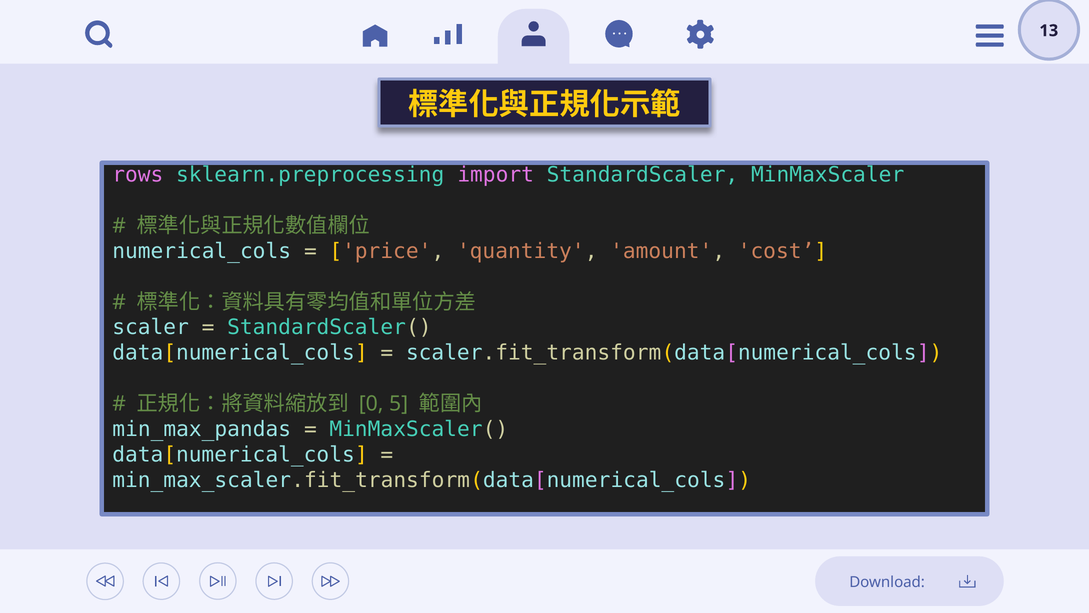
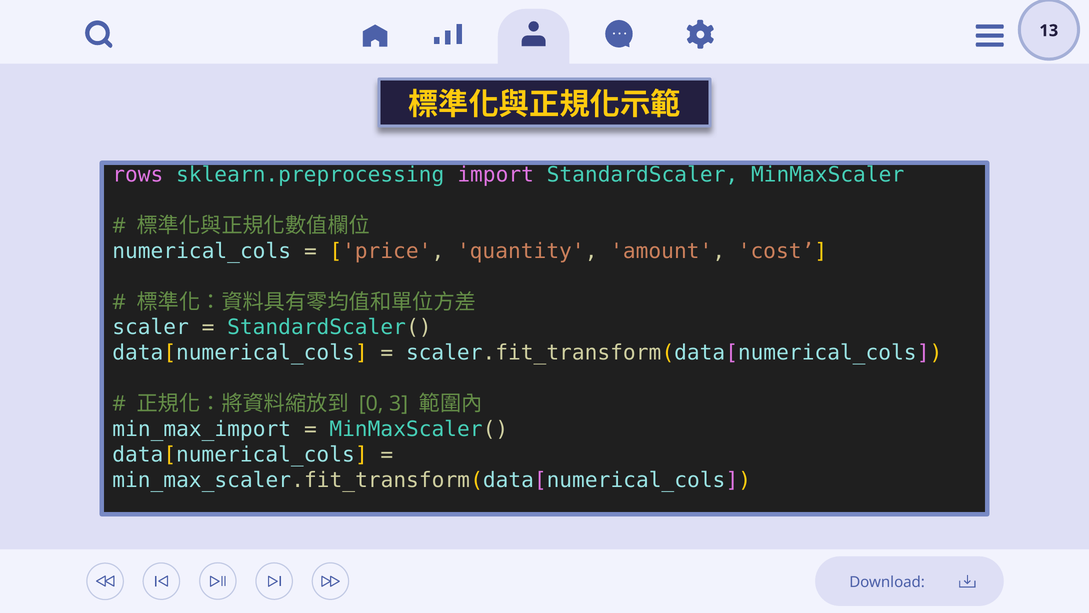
5: 5 -> 3 (399, 404)
min_max_pandas: min_max_pandas -> min_max_import (202, 429)
